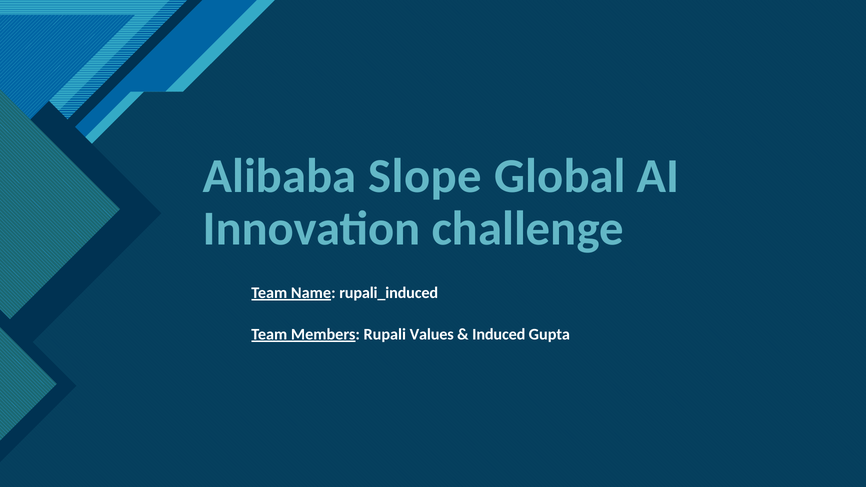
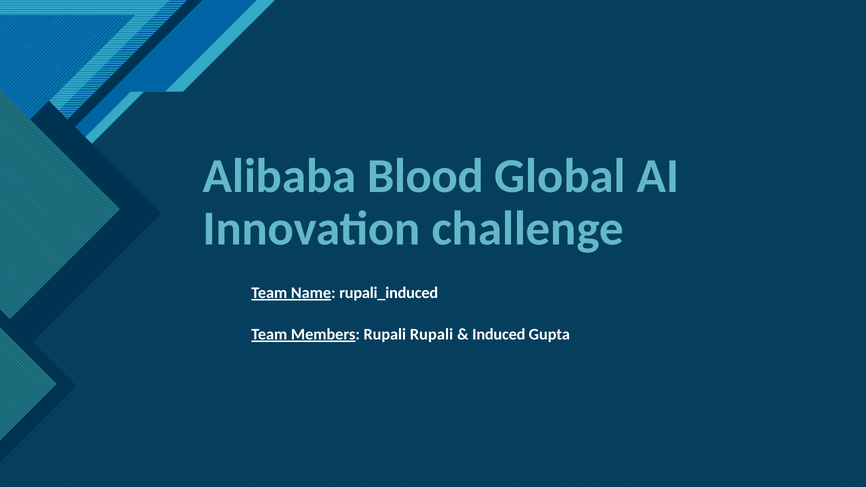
Slope: Slope -> Blood (425, 176)
Rupali Values: Values -> Rupali (432, 334)
